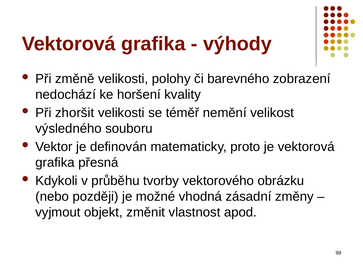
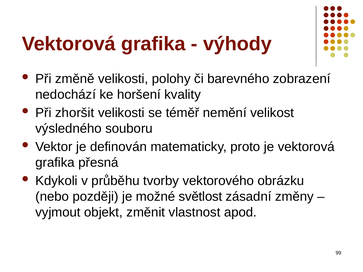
vhodná: vhodná -> světlost (200, 197)
